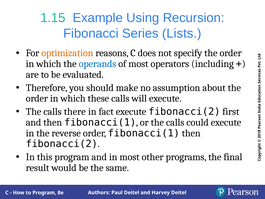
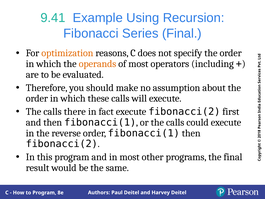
1.15: 1.15 -> 9.41 (53, 18)
Series Lists: Lists -> Final (182, 33)
operands colour: blue -> orange (97, 64)
